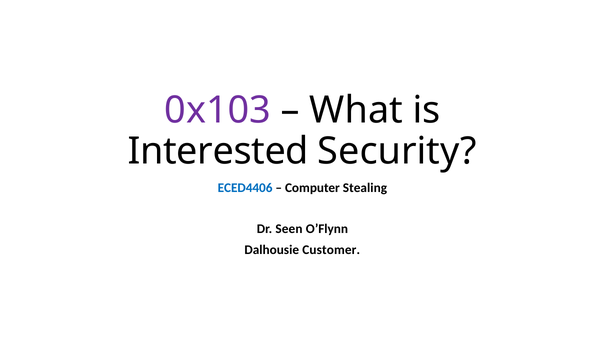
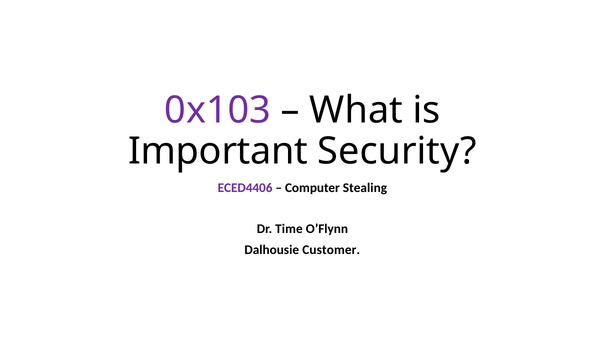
Interested: Interested -> Important (218, 151)
ECED4406 colour: blue -> purple (245, 188)
Seen: Seen -> Time (289, 229)
